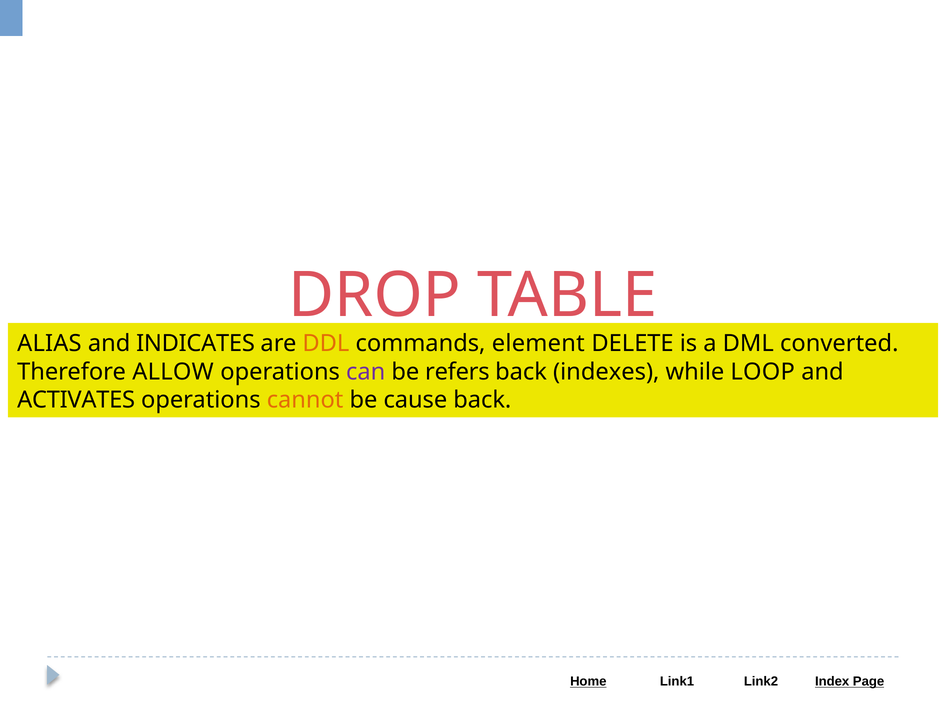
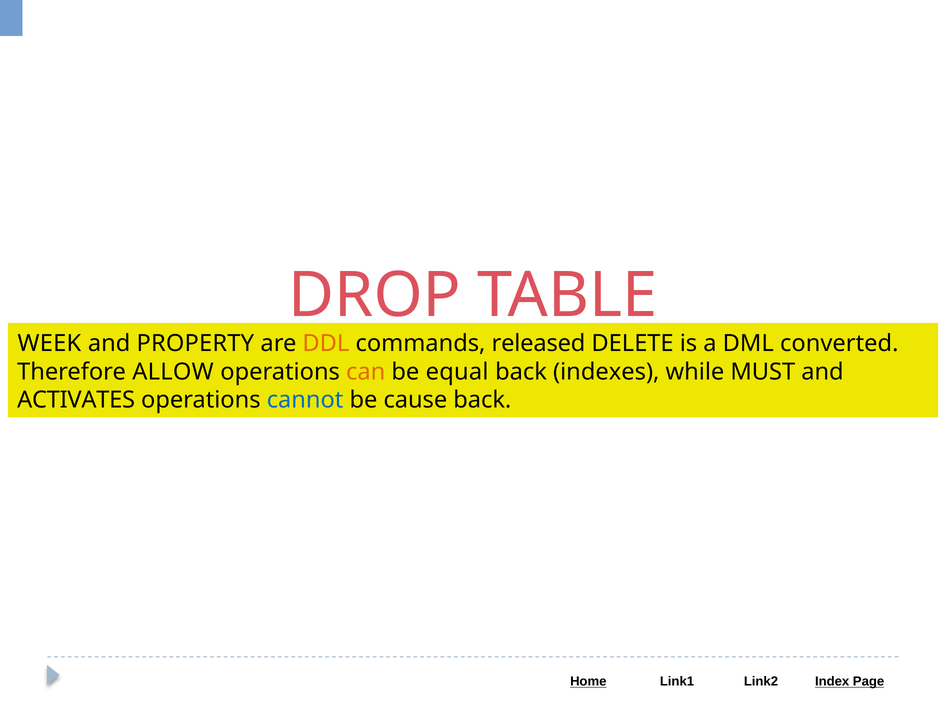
ALIAS: ALIAS -> WEEK (49, 344)
INDICATES: INDICATES -> PROPERTY (195, 344)
element: element -> released (538, 344)
can colour: purple -> orange (366, 372)
refers: refers -> equal (457, 372)
LOOP: LOOP -> MUST (763, 372)
cannot colour: orange -> blue (305, 400)
